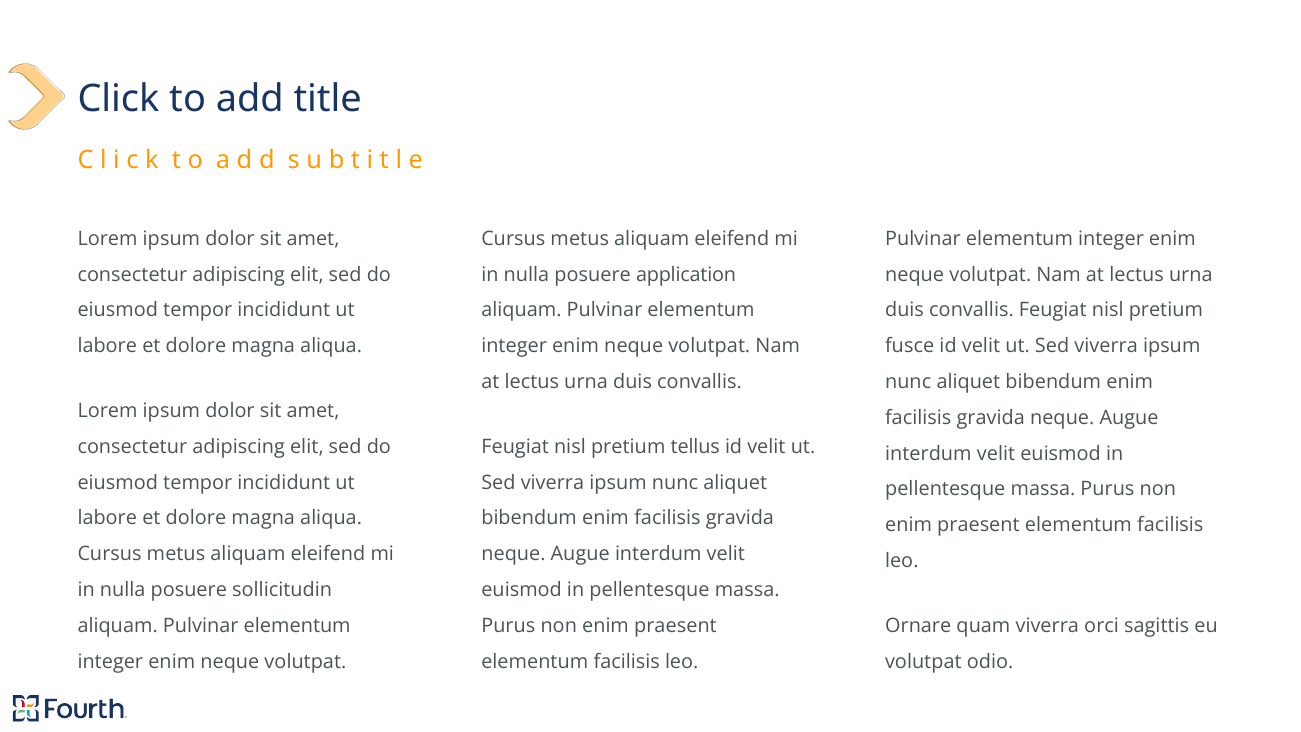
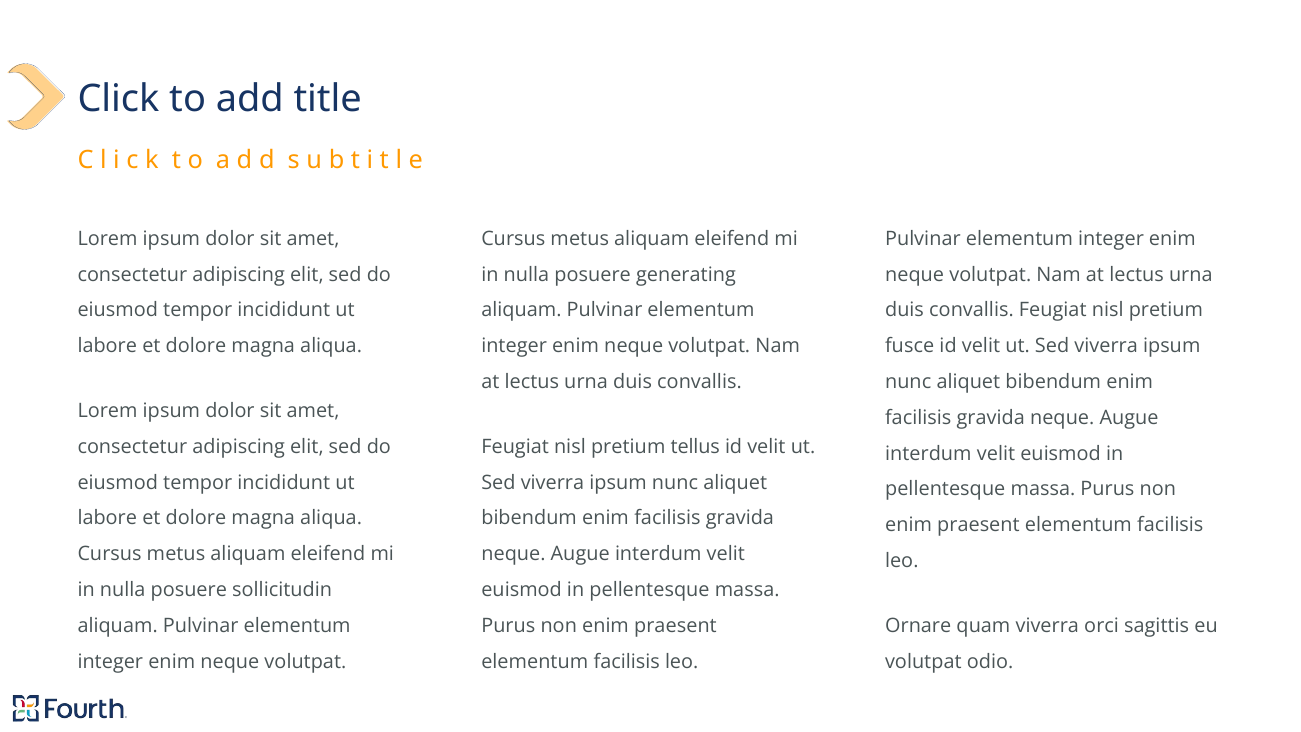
application: application -> generating (686, 274)
